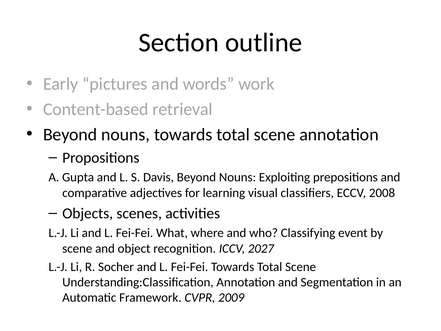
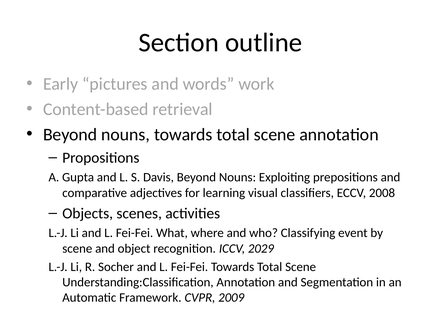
2027: 2027 -> 2029 (261, 248)
